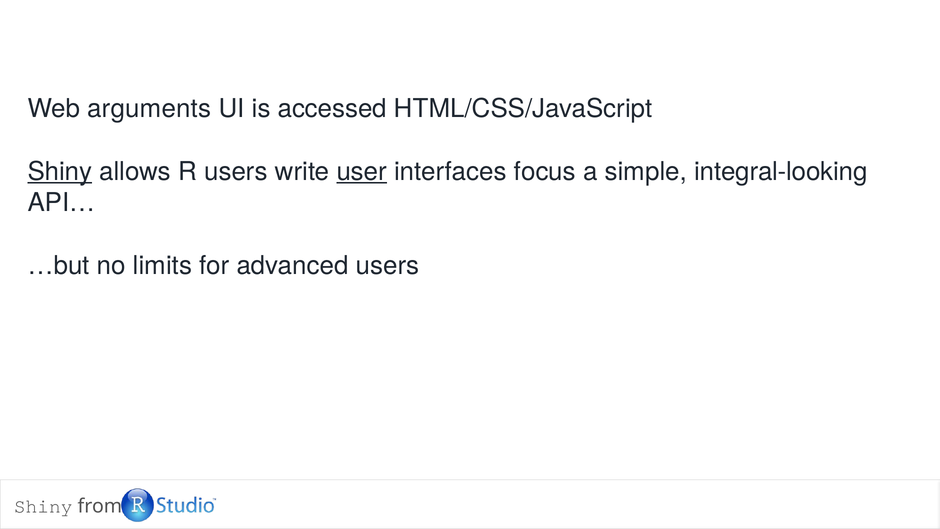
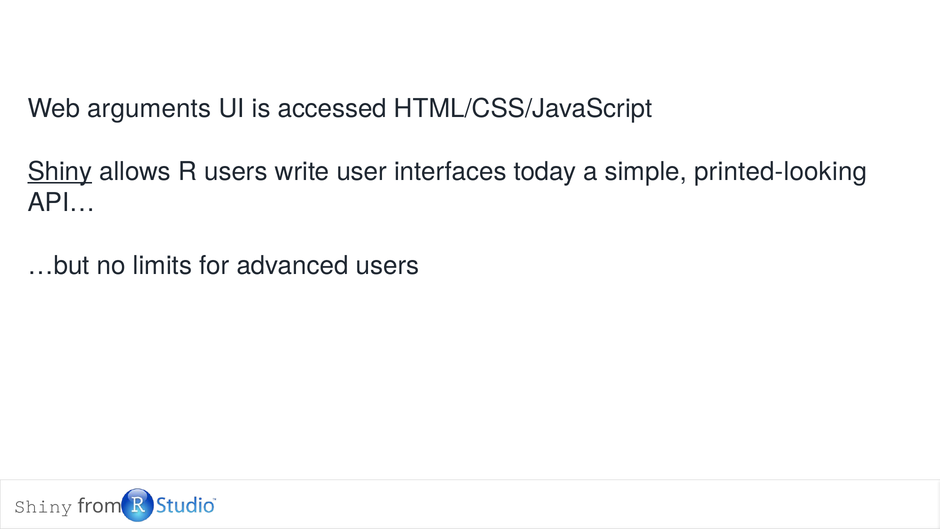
user underline: present -> none (362, 171)
focus: focus -> today (545, 171)
integral-looking: integral-looking -> printed-looking (781, 171)
